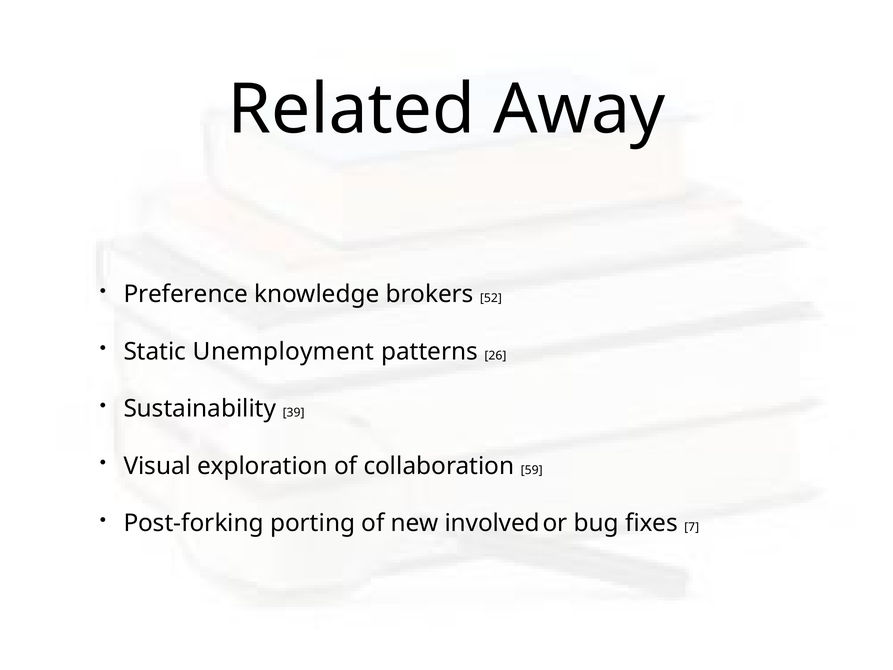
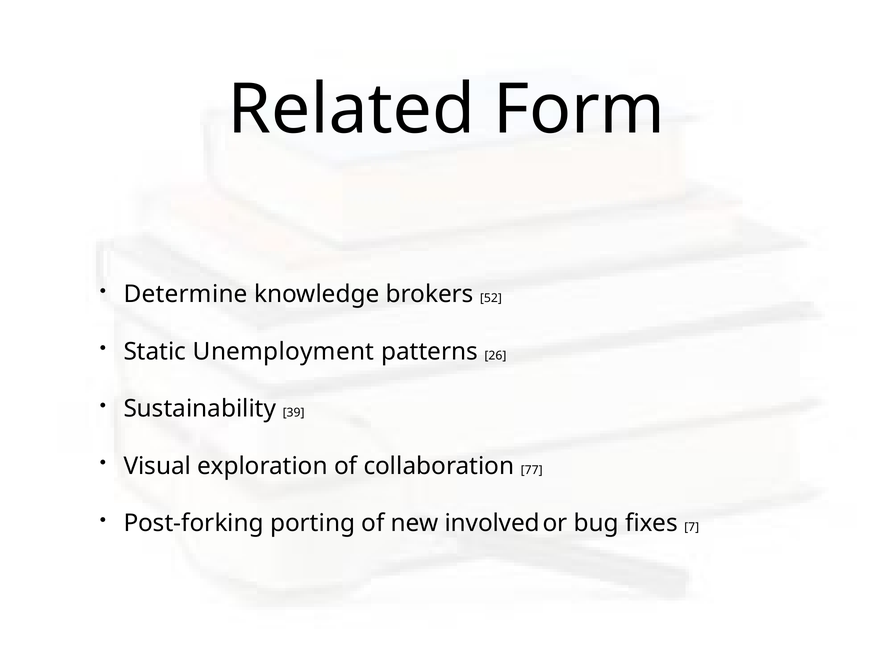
Away: Away -> Form (579, 110)
Preference: Preference -> Determine (186, 294)
59: 59 -> 77 (532, 470)
